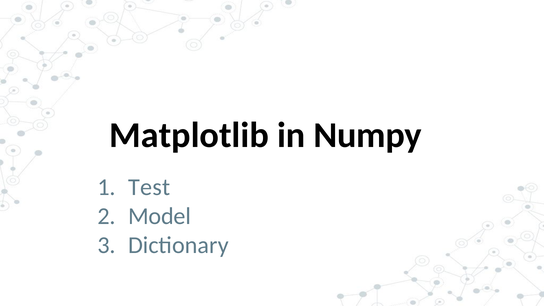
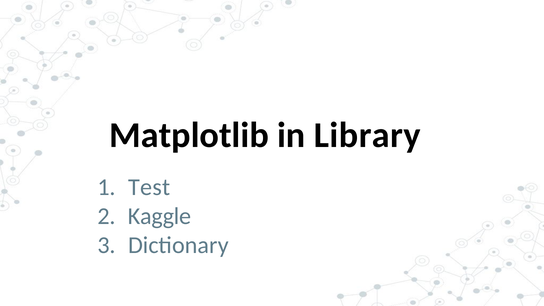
Numpy: Numpy -> Library (367, 135)
Model: Model -> Kaggle (160, 216)
